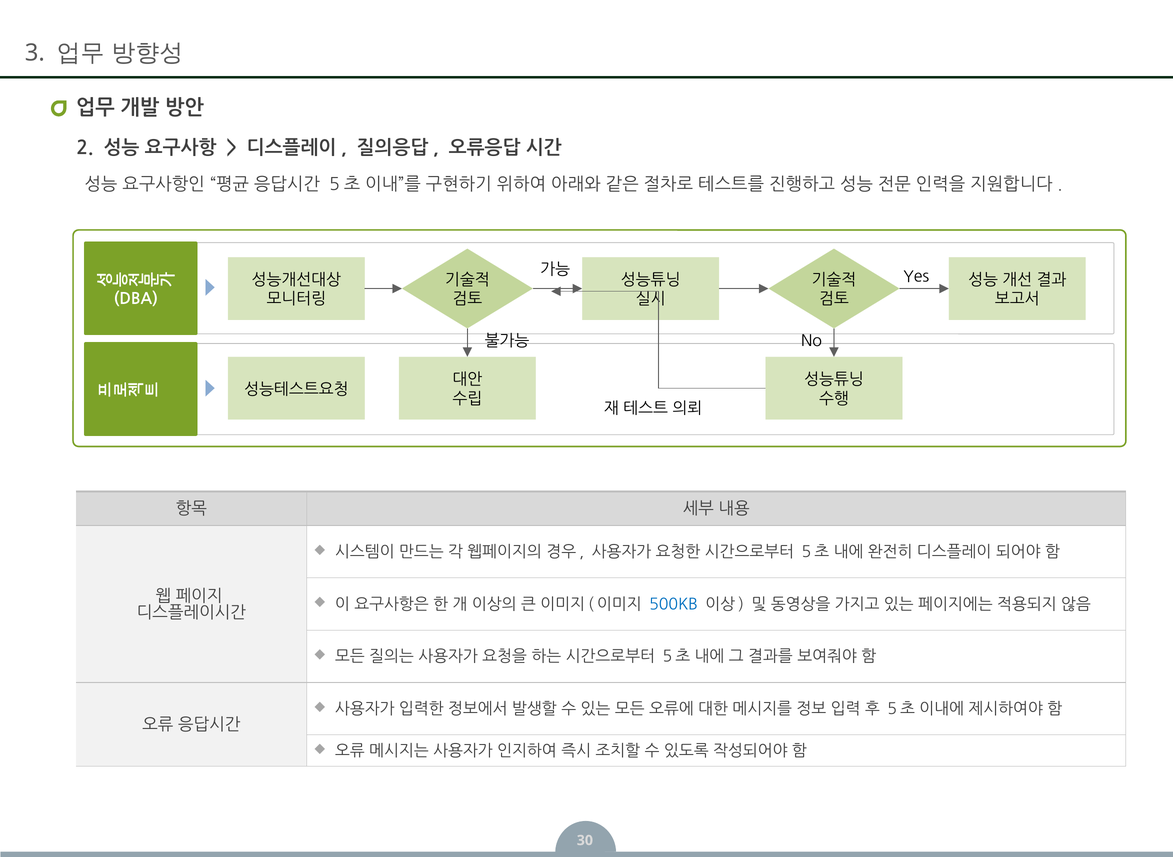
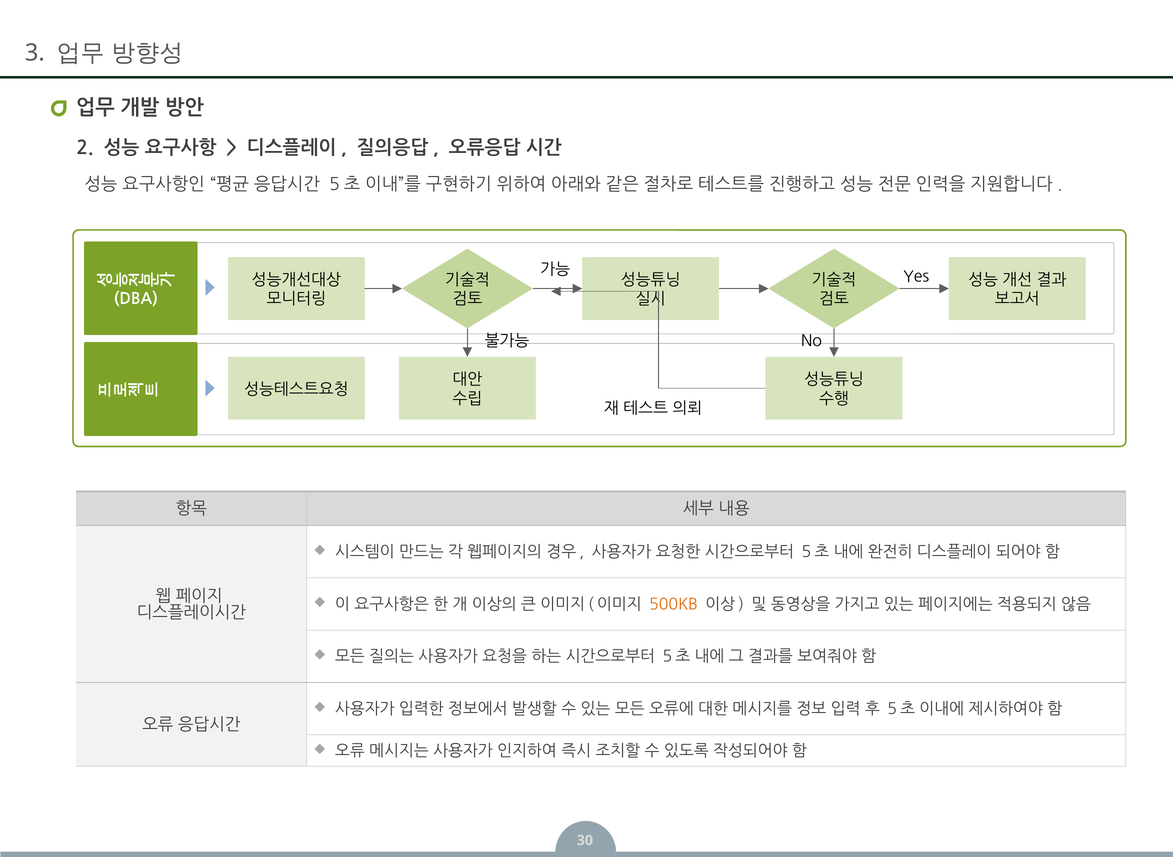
500KB colour: blue -> orange (674, 604)
